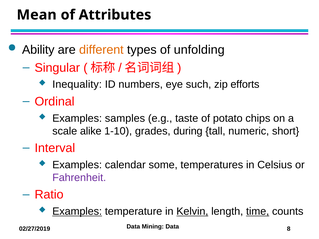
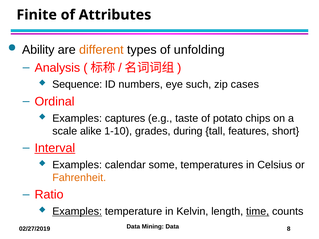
Mean: Mean -> Finite (37, 15)
Singular: Singular -> Analysis (57, 68)
Inequality: Inequality -> Sequence (77, 85)
efforts: efforts -> cases (245, 85)
samples: samples -> captures (125, 118)
numeric: numeric -> features (249, 131)
Interval underline: none -> present (55, 148)
Fahrenheit colour: purple -> orange (79, 178)
Kelvin underline: present -> none (192, 212)
